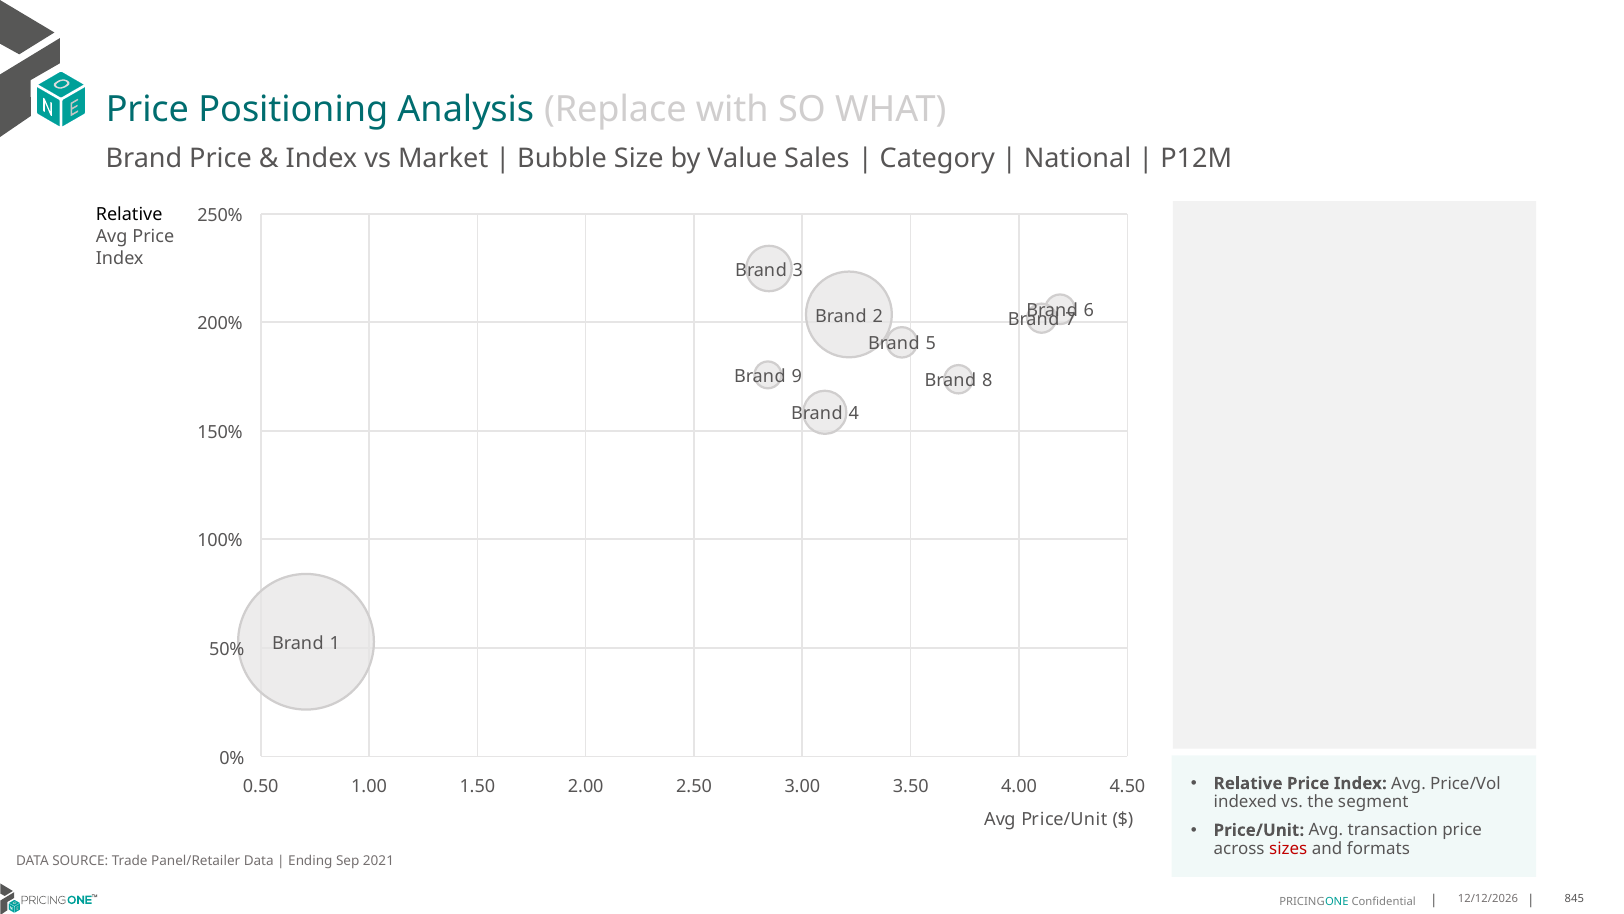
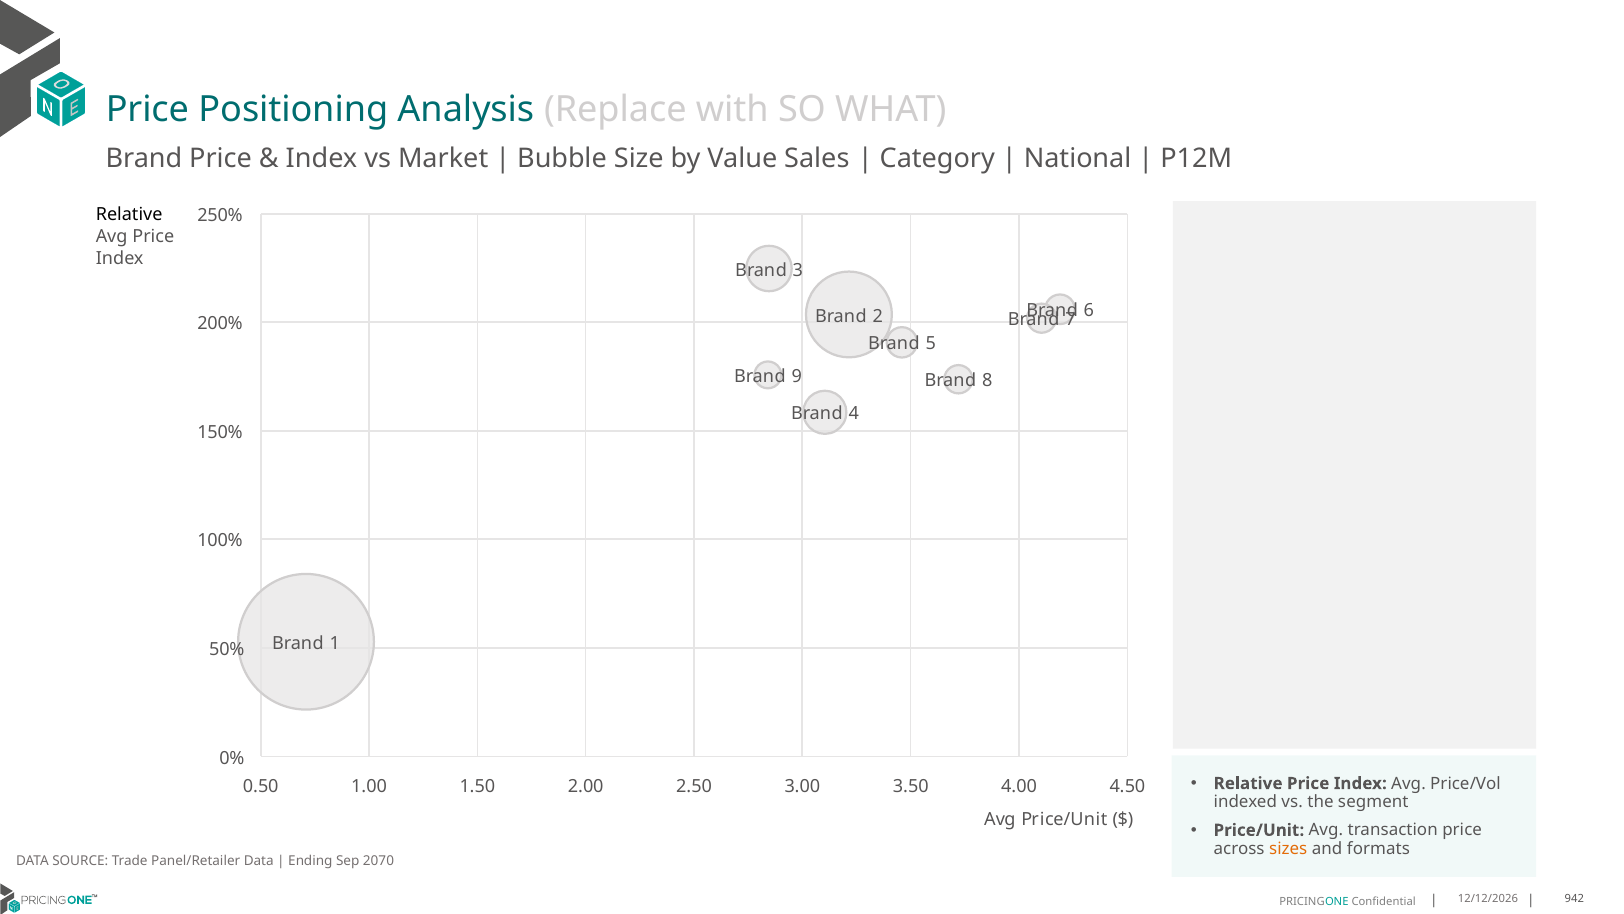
sizes colour: red -> orange (1288, 848)
2021: 2021 -> 2070 (378, 860)
845: 845 -> 942 (1574, 898)
